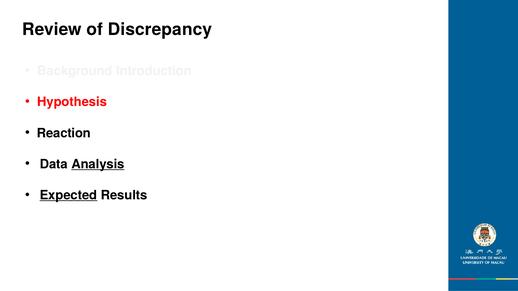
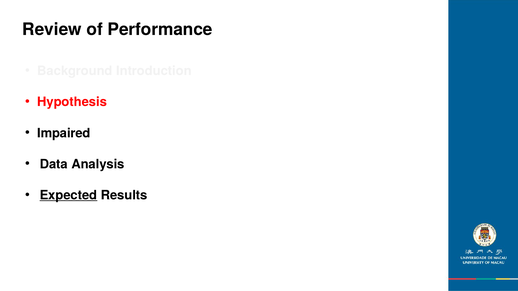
Discrepancy: Discrepancy -> Performance (160, 29)
Reaction: Reaction -> Impaired (64, 133)
Analysis underline: present -> none (98, 164)
